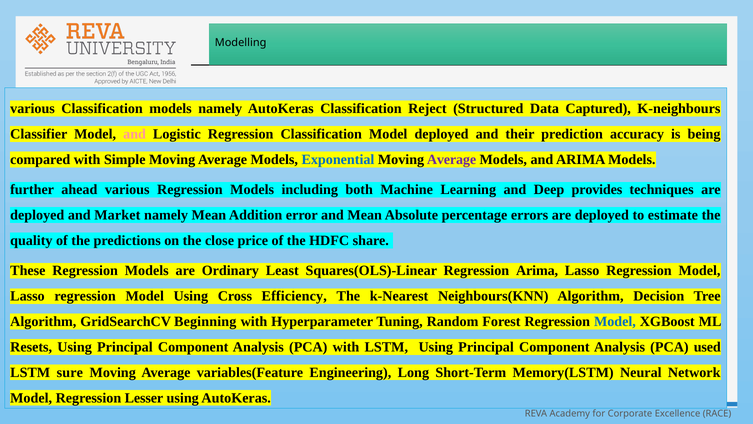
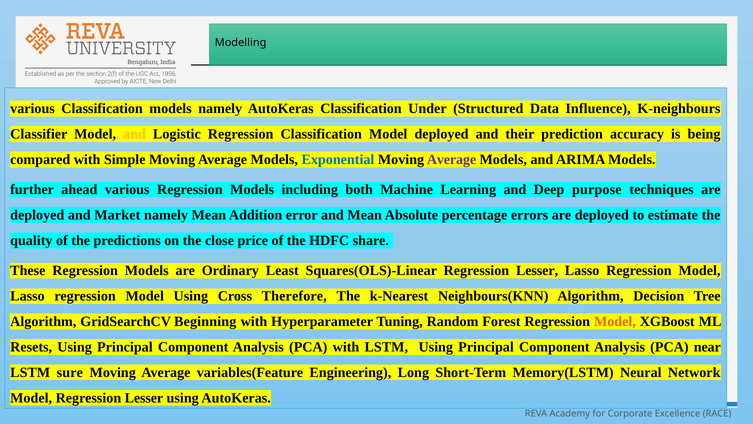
Reject: Reject -> Under (427, 109)
Captured: Captured -> Influence (598, 109)
and colour: pink -> yellow (135, 134)
provides: provides -> purpose (597, 189)
Squares(OLS)-Linear Regression Arima: Arima -> Lesser (537, 270)
Efficiency: Efficiency -> Therefore (294, 296)
Model colour: blue -> orange (615, 321)
used: used -> near (707, 347)
